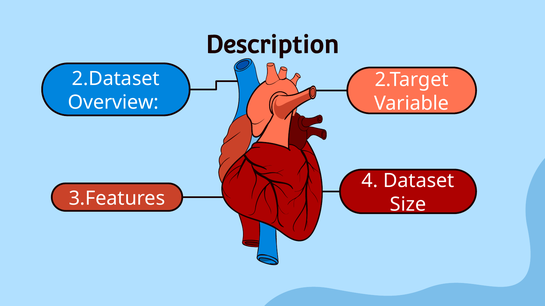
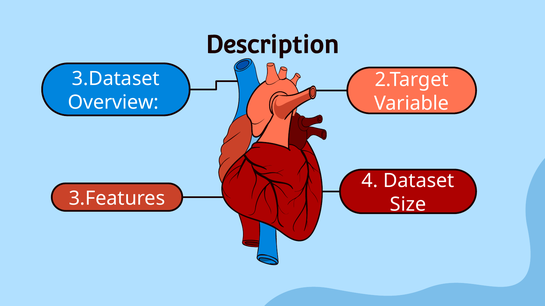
2.Dataset: 2.Dataset -> 3.Dataset (116, 79)
